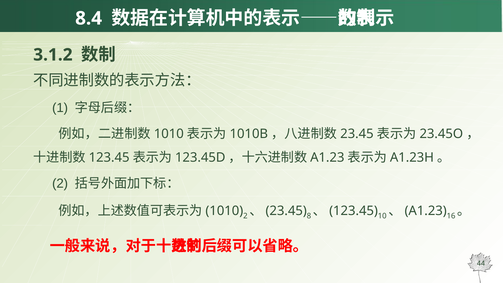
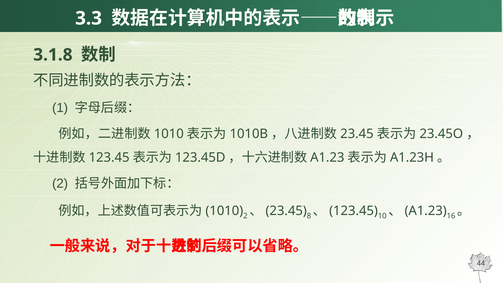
8.4: 8.4 -> 3.3 (89, 18)
3.1.2: 3.1.2 -> 3.1.8 (53, 55)
